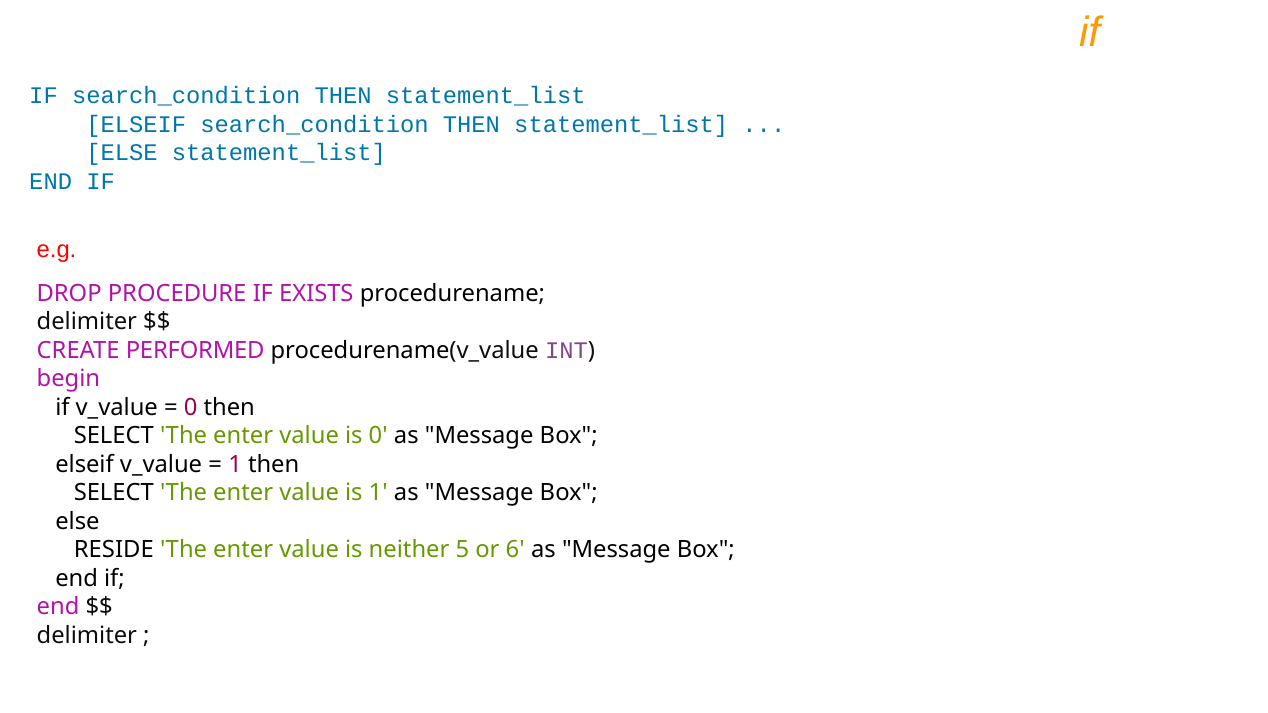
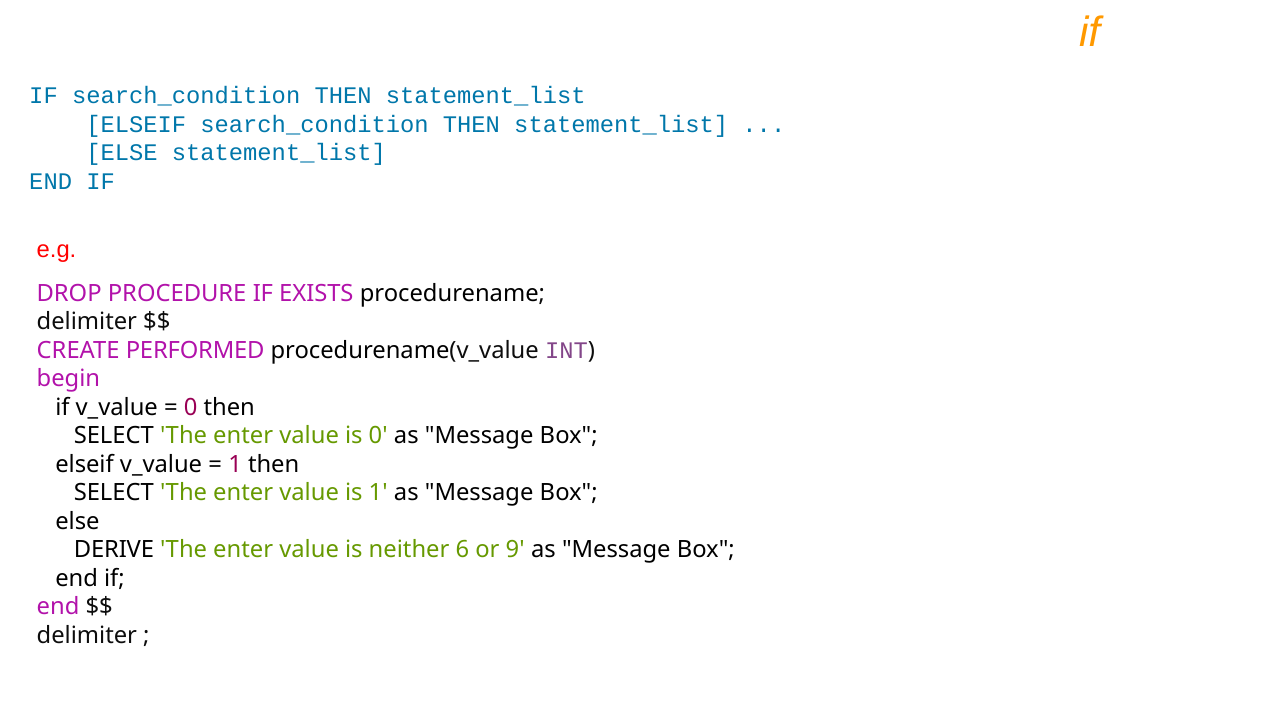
RESIDE: RESIDE -> DERIVE (114, 550)
5: 5 -> 6 (462, 550)
6: 6 -> 9 (515, 550)
